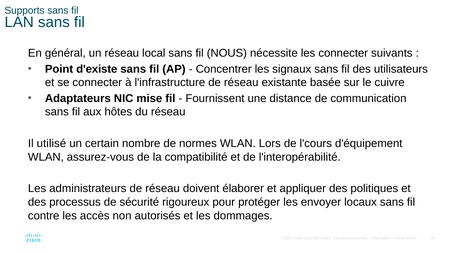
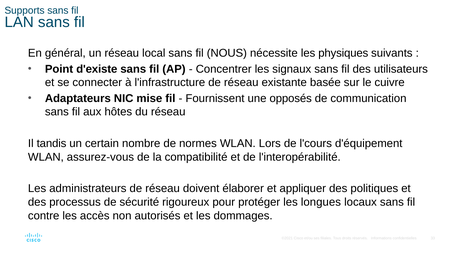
les connecter: connecter -> physiques (343, 53)
distance: distance -> opposés (291, 98)
utilisé: utilisé -> tandis (52, 144)
envoyer: envoyer -> longues (321, 202)
